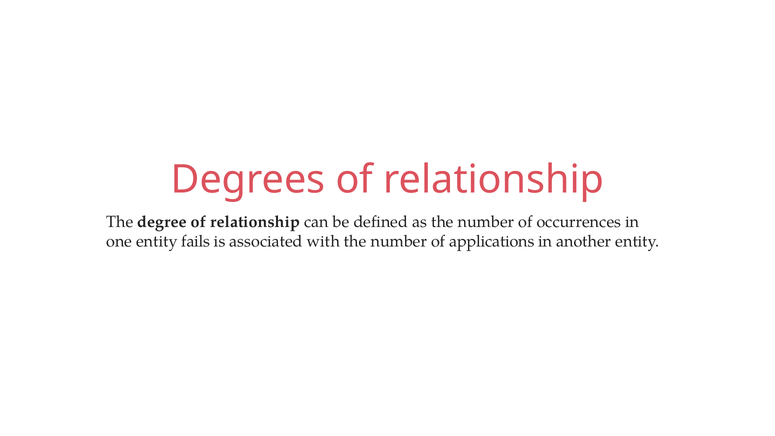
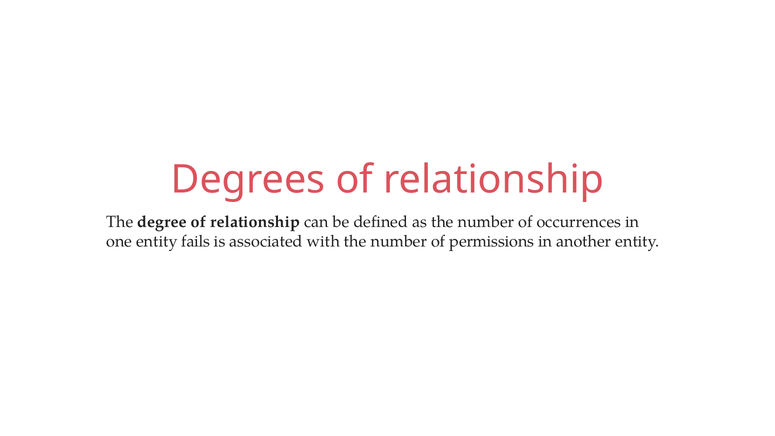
applications: applications -> permissions (492, 241)
